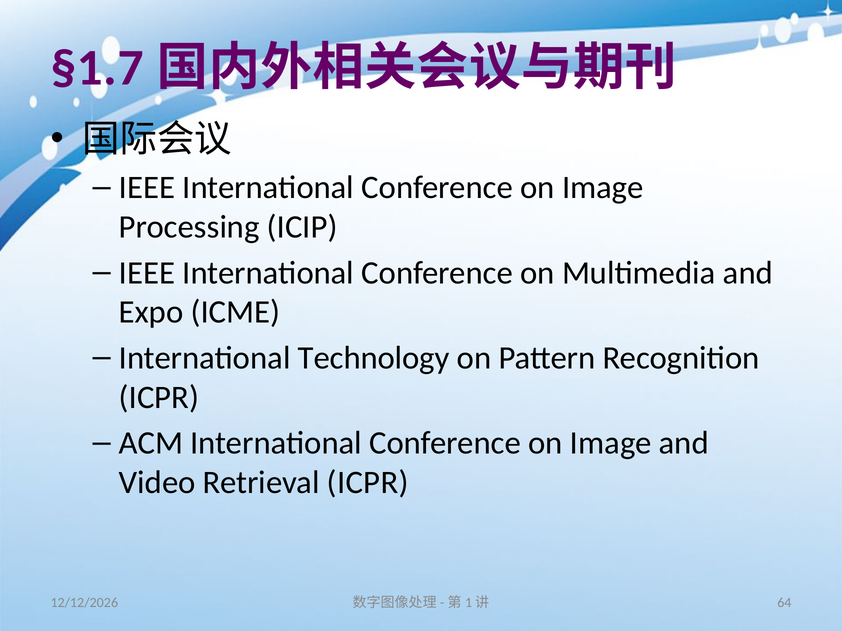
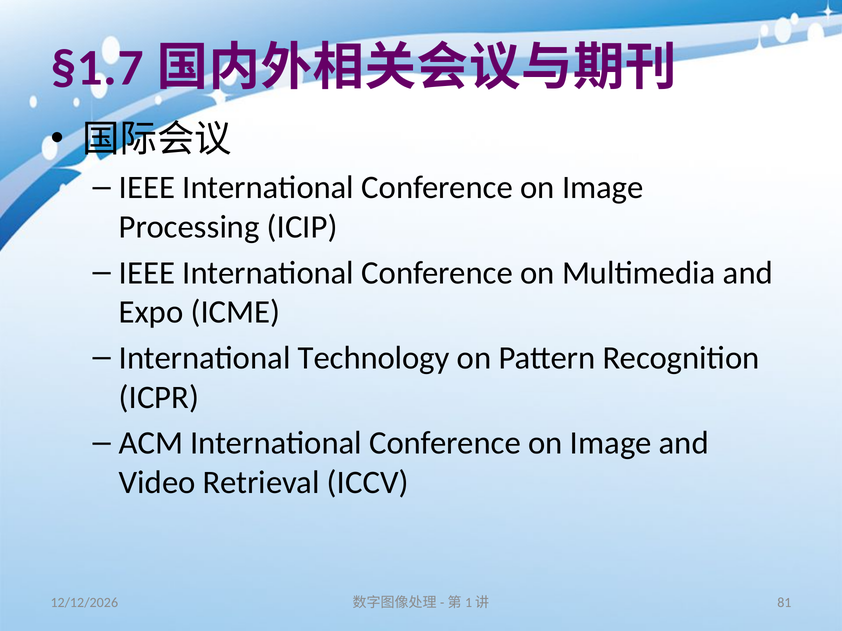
Retrieval ICPR: ICPR -> ICCV (368, 483)
64: 64 -> 81 (784, 603)
